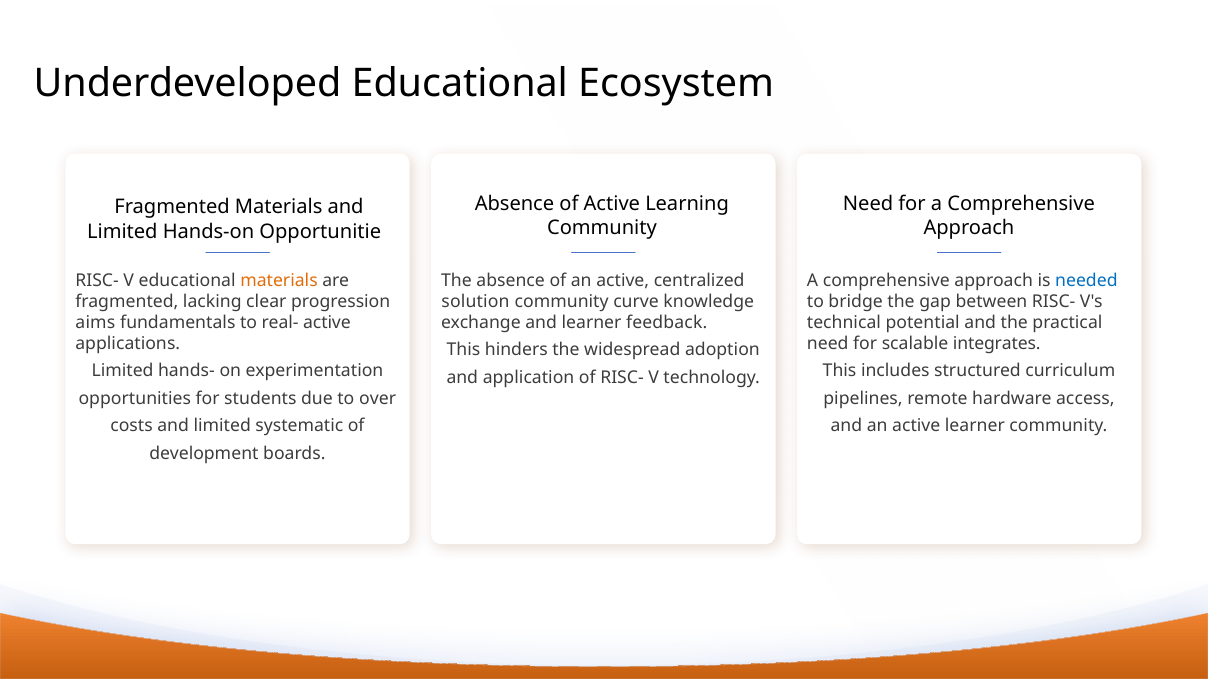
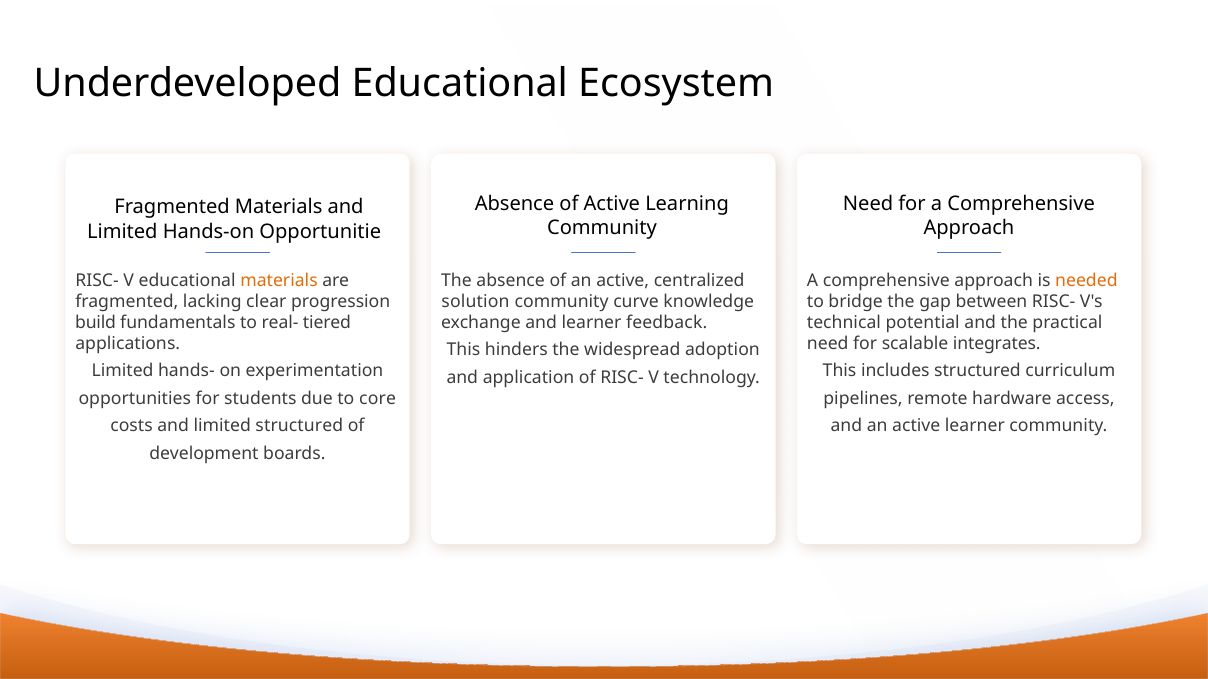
needed colour: blue -> orange (1086, 280)
aims: aims -> build (96, 323)
real- active: active -> tiered (327, 323)
over: over -> core (378, 399)
limited systematic: systematic -> structured (299, 426)
